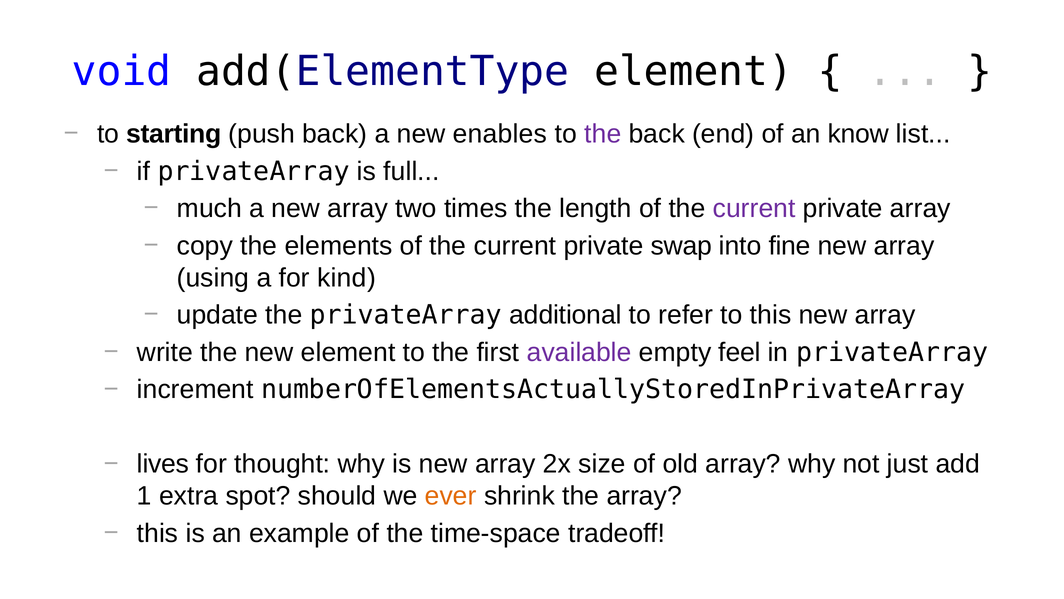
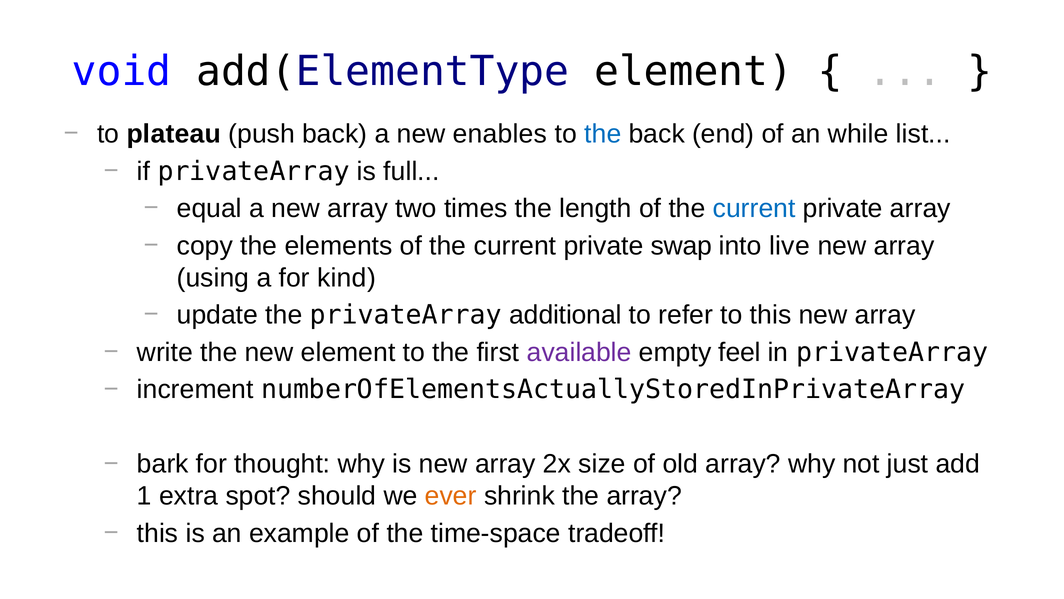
starting: starting -> plateau (174, 134)
the colour: purple -> blue (603, 134)
know: know -> while (858, 134)
much: much -> equal (209, 208)
current colour: purple -> blue (754, 208)
fine: fine -> live (789, 246)
lives: lives -> bark (163, 464)
